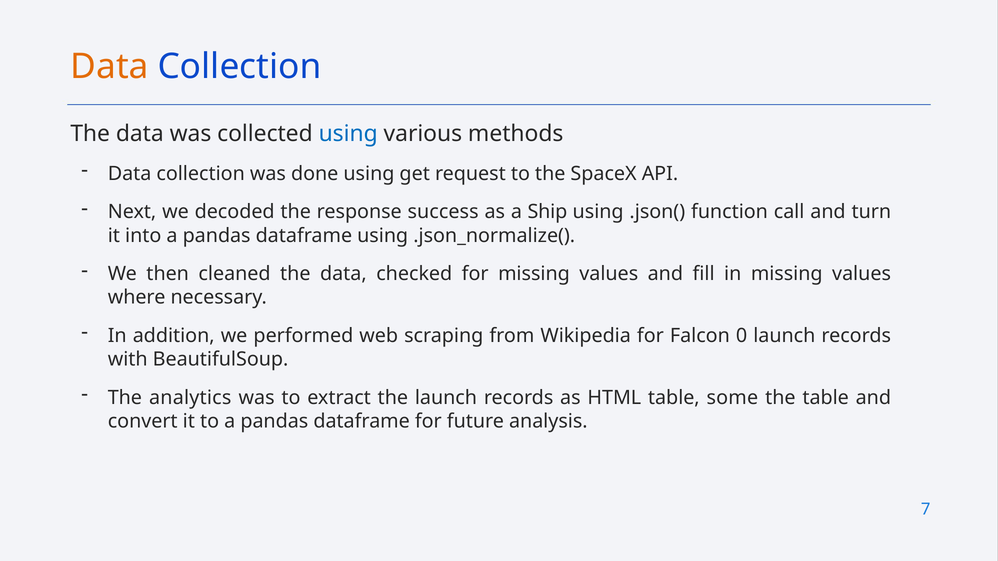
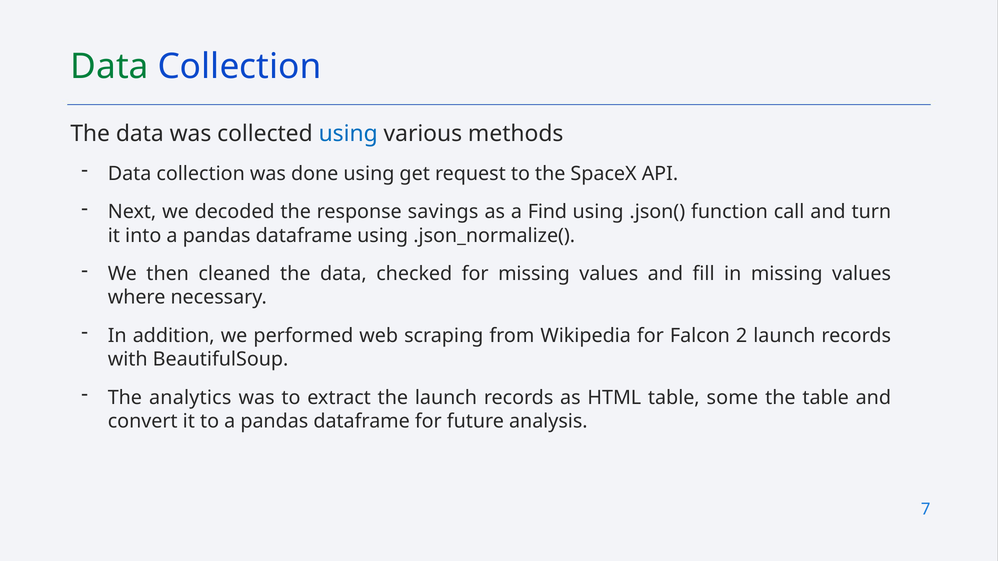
Data colour: orange -> green (110, 67)
success: success -> savings (443, 212)
Ship: Ship -> Find (547, 212)
0: 0 -> 2 (742, 336)
